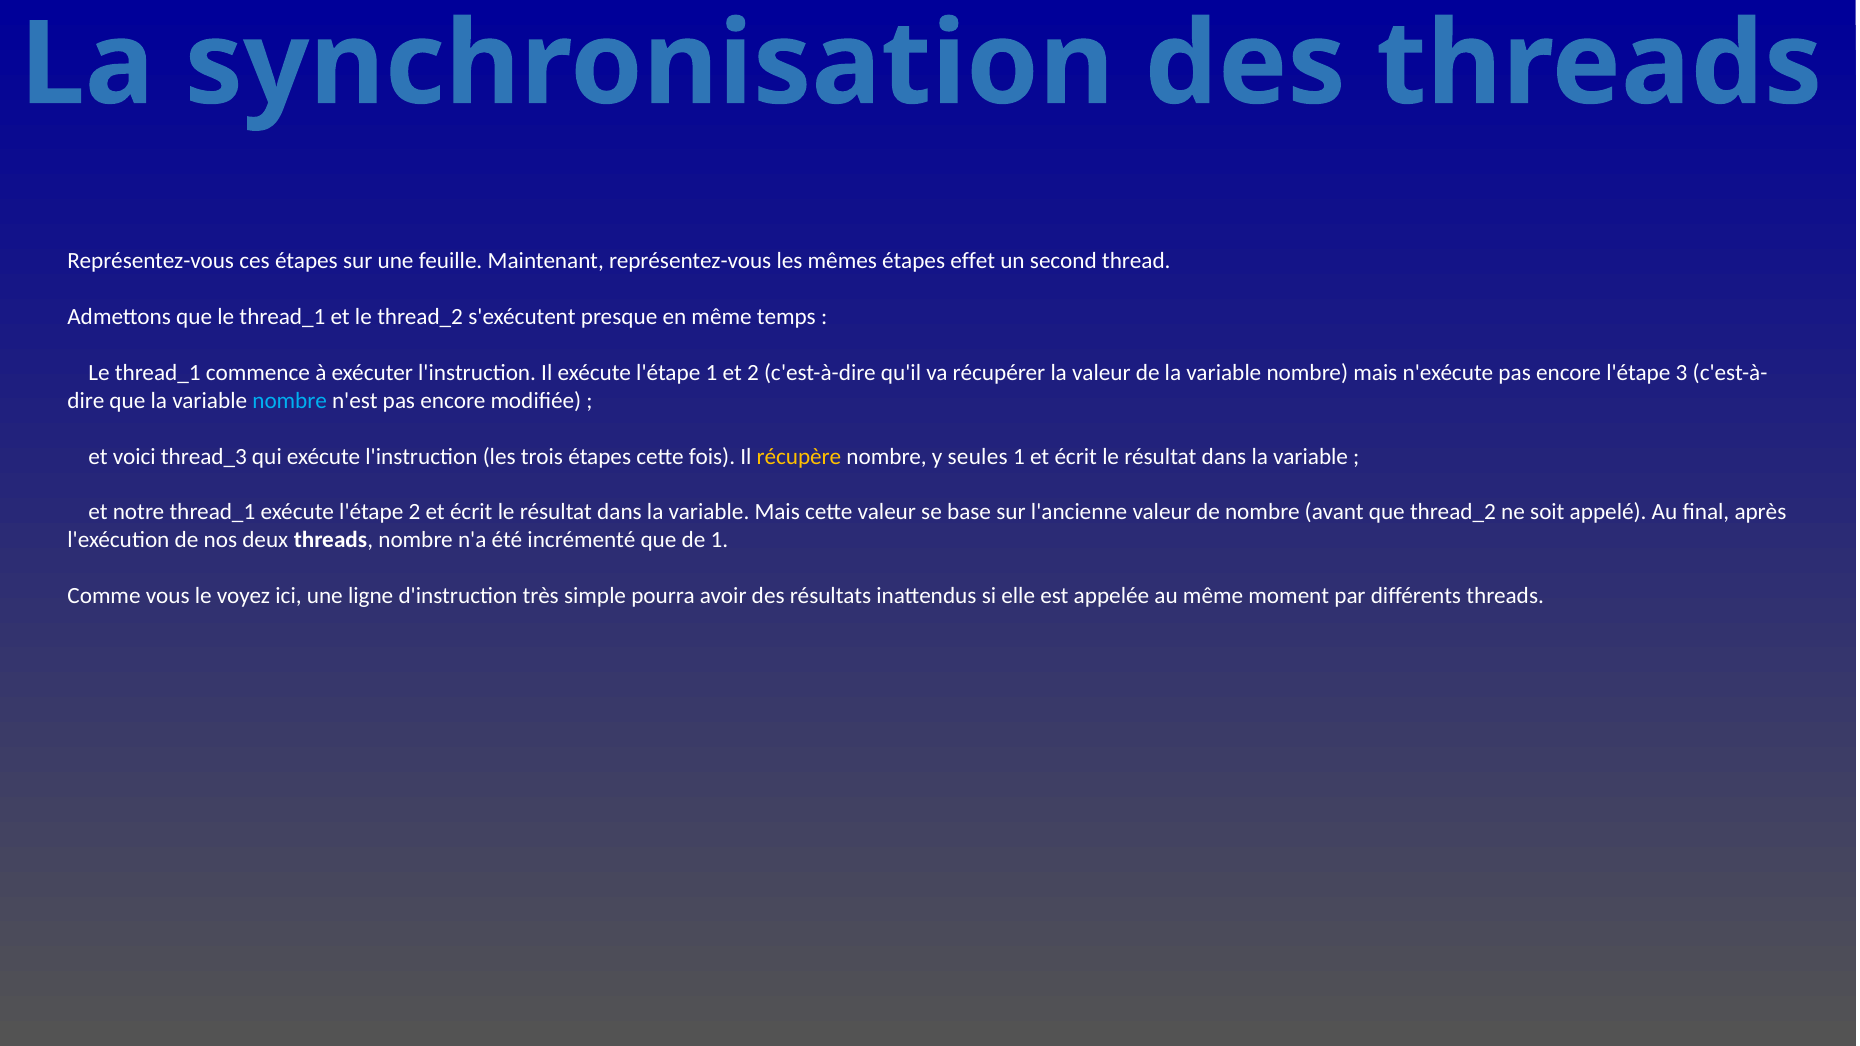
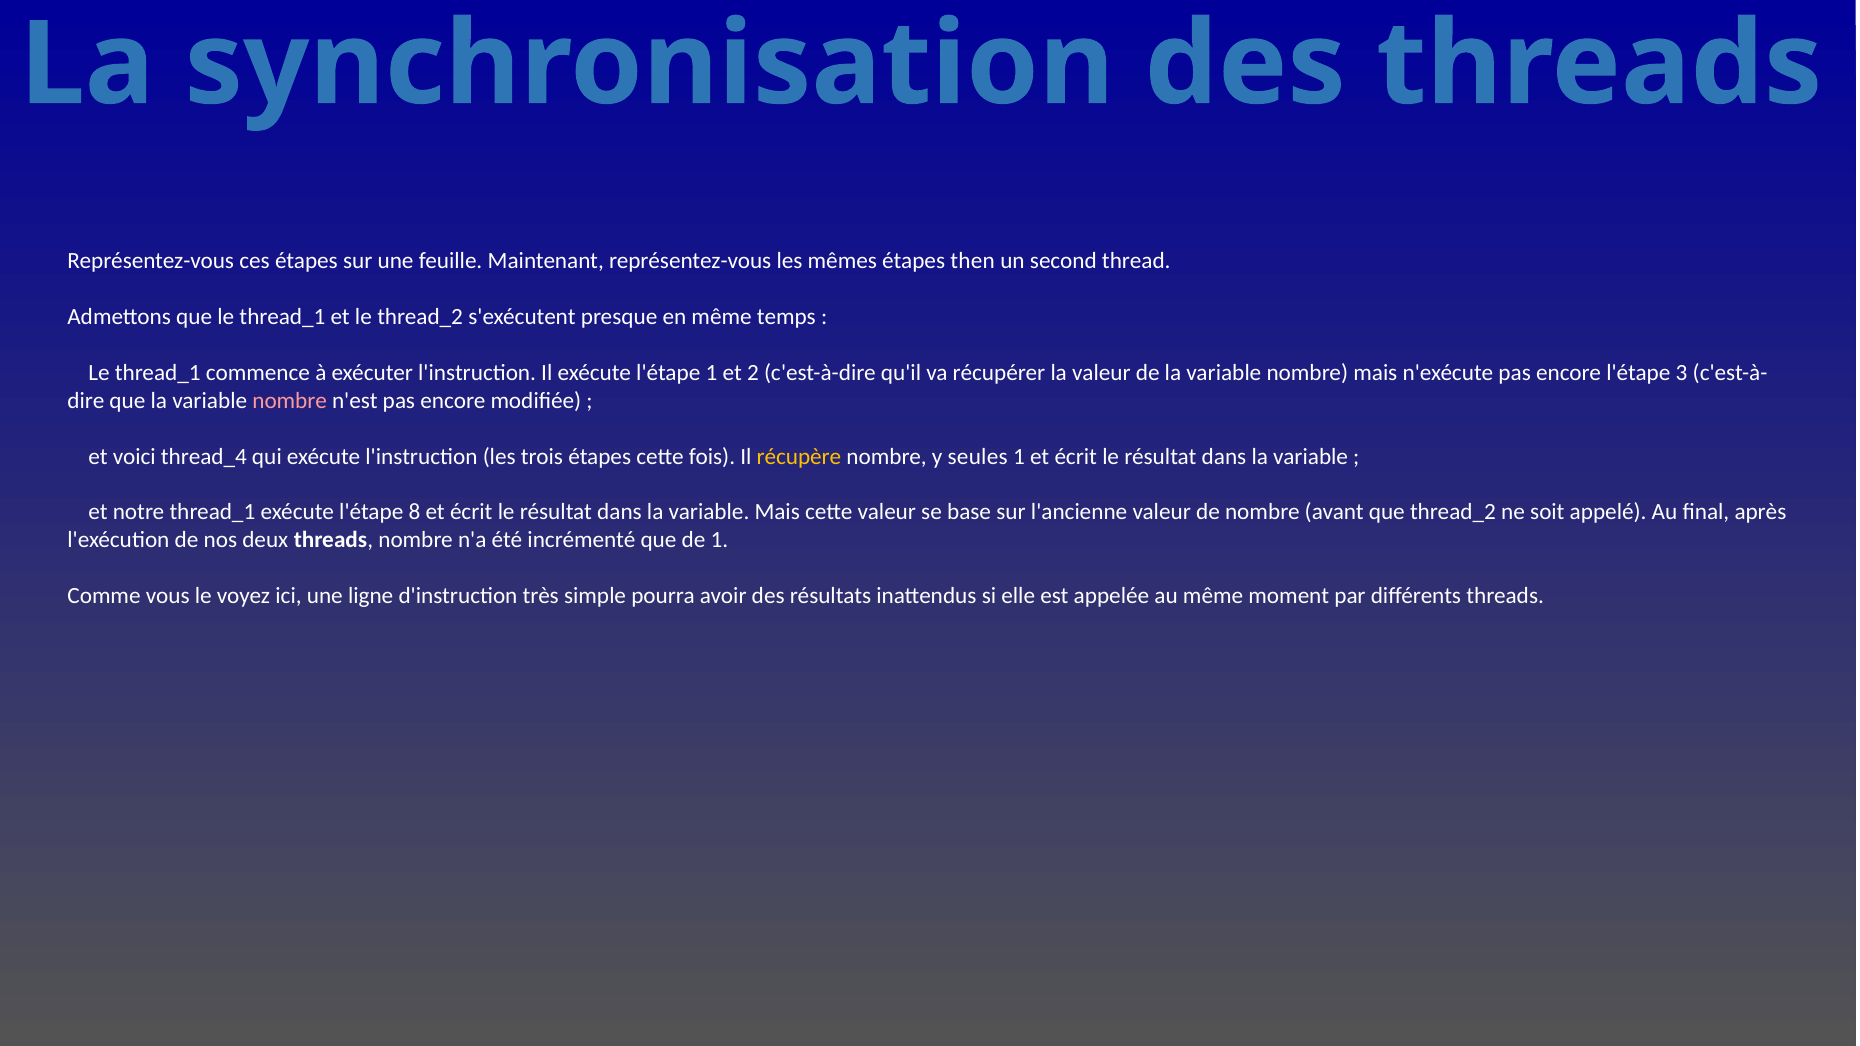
effet: effet -> then (973, 261)
nombre colour: light blue -> pink (290, 401)
thread_3: thread_3 -> thread_4 (204, 457)
l'étape 2: 2 -> 8 (414, 512)
